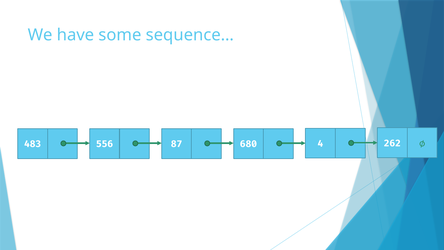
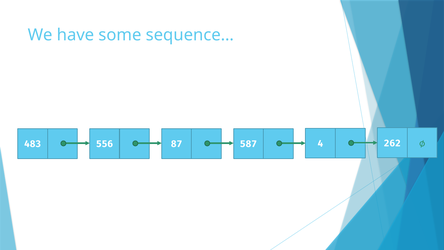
680: 680 -> 587 (248, 144)
